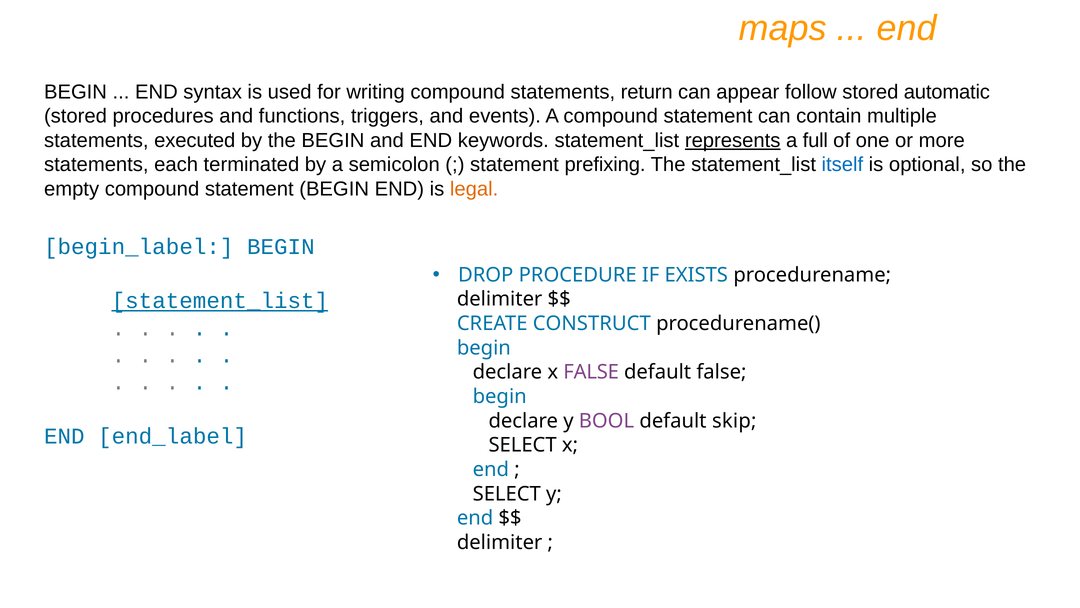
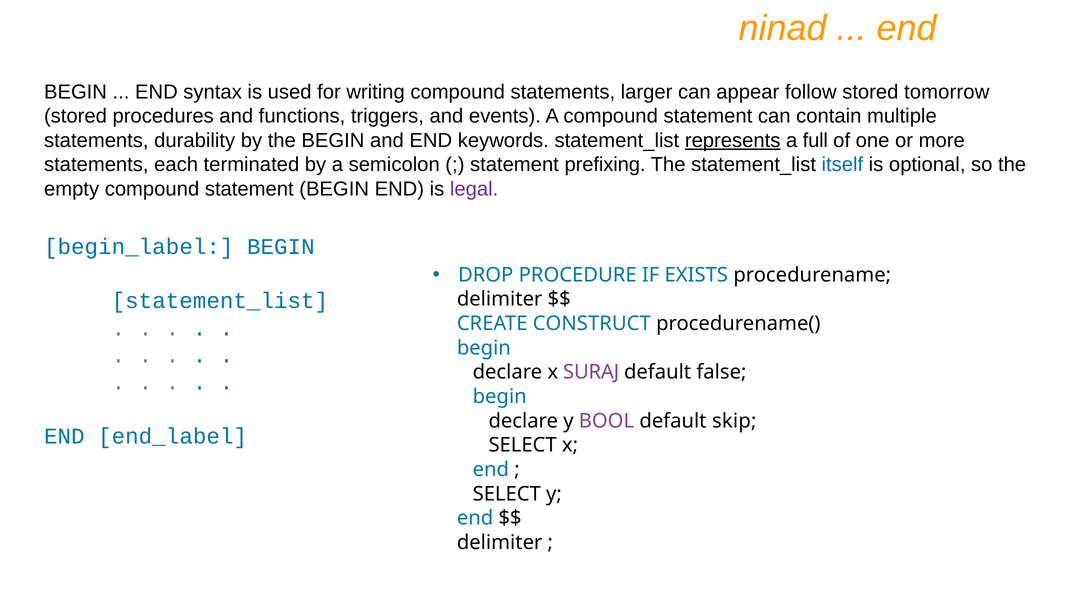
maps: maps -> ninad (783, 28)
return: return -> larger (647, 92)
automatic: automatic -> tomorrow (947, 92)
executed: executed -> durability (195, 140)
legal colour: orange -> purple (474, 189)
statement_list underline: present -> none (220, 301)
x FALSE: FALSE -> SURAJ (591, 372)
